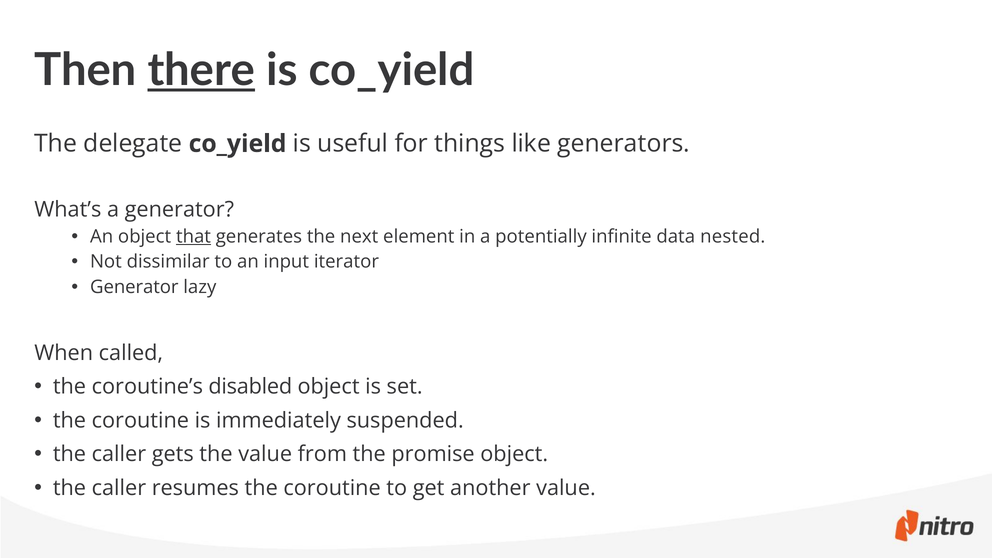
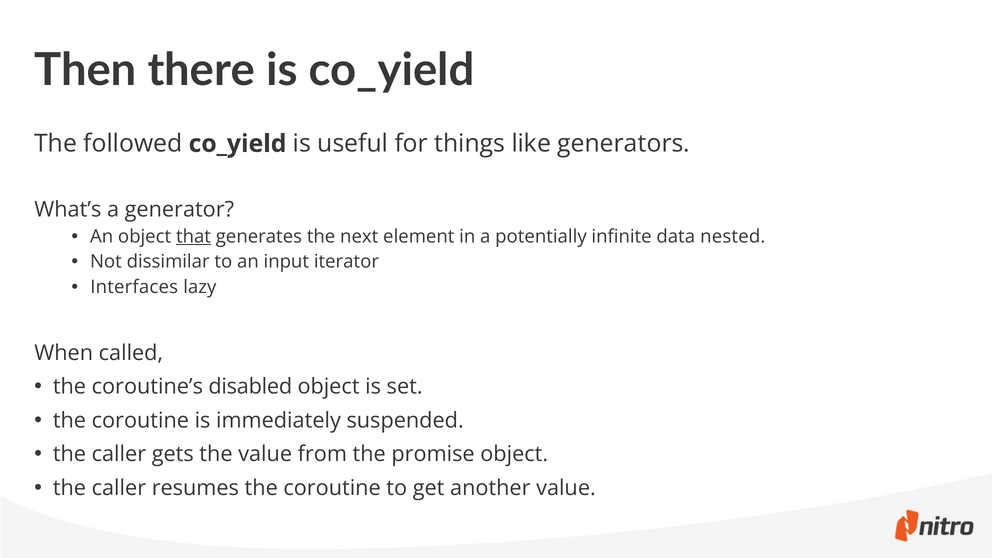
there underline: present -> none (201, 70)
delegate: delegate -> followed (133, 144)
Generator: Generator -> Interfaces (134, 287)
